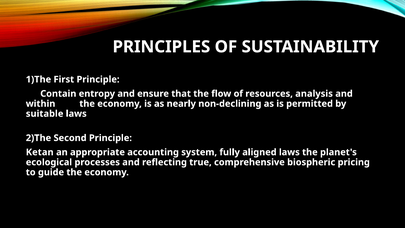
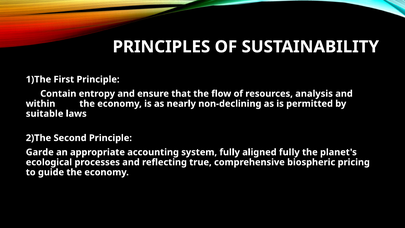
Ketan: Ketan -> Garde (40, 152)
aligned laws: laws -> fully (289, 152)
